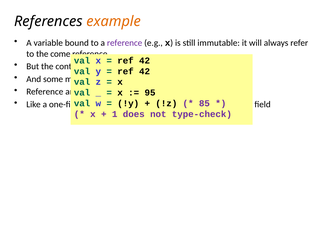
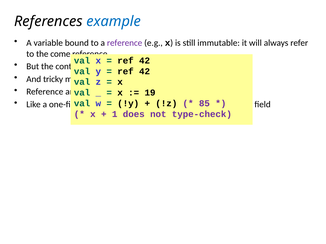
example colour: orange -> blue (114, 21)
some: some -> tricky (53, 79)
95: 95 -> 19 (150, 93)
